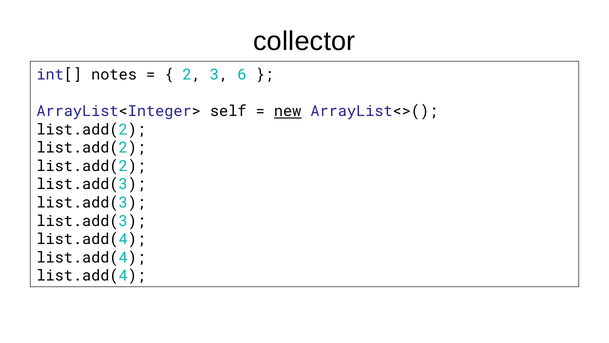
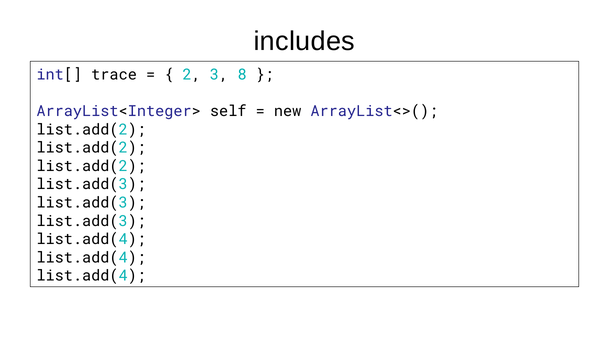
collector: collector -> includes (304, 41)
notes: notes -> trace (114, 75)
6: 6 -> 8 (242, 75)
new underline: present -> none (288, 111)
